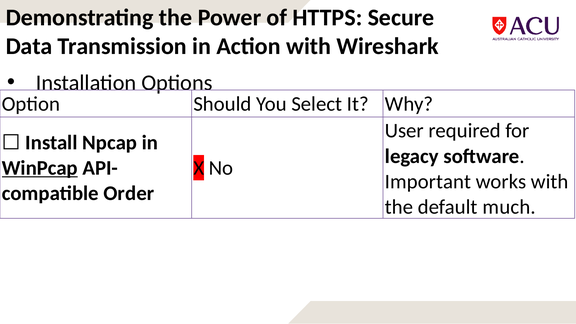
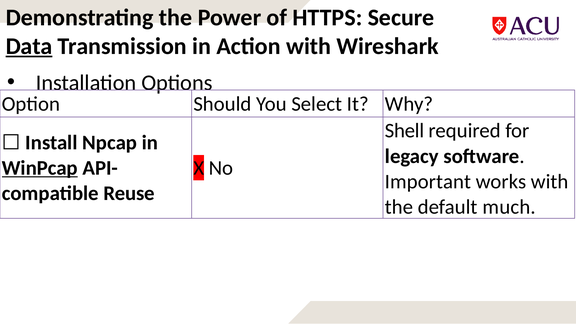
Data underline: none -> present (29, 46)
User: User -> Shell (404, 131)
Order: Order -> Reuse (129, 194)
